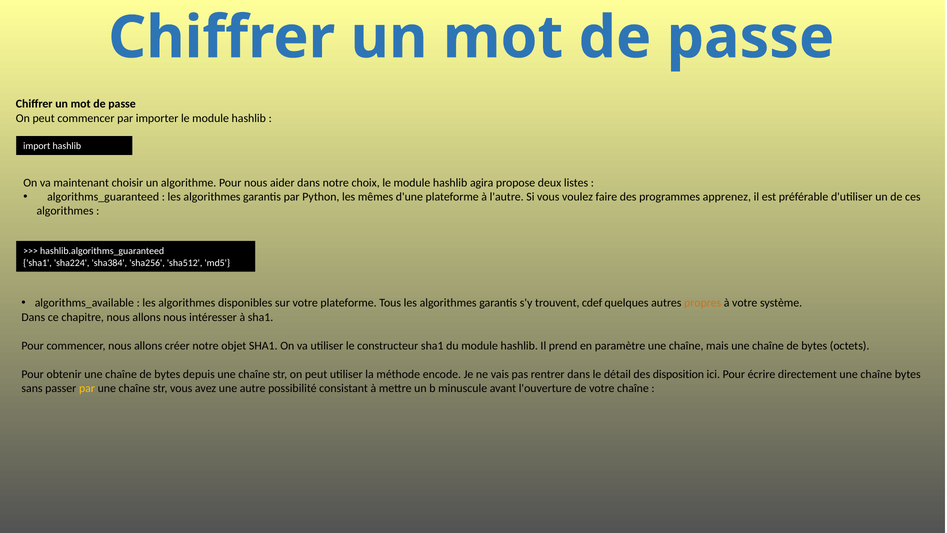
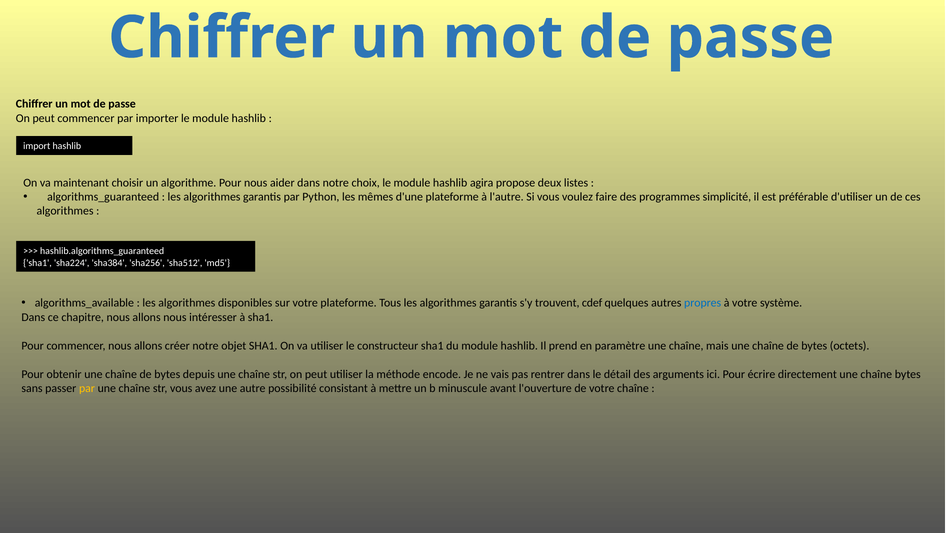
apprenez: apprenez -> simplicité (727, 197)
propres colour: orange -> blue (703, 303)
disposition: disposition -> arguments (678, 374)
